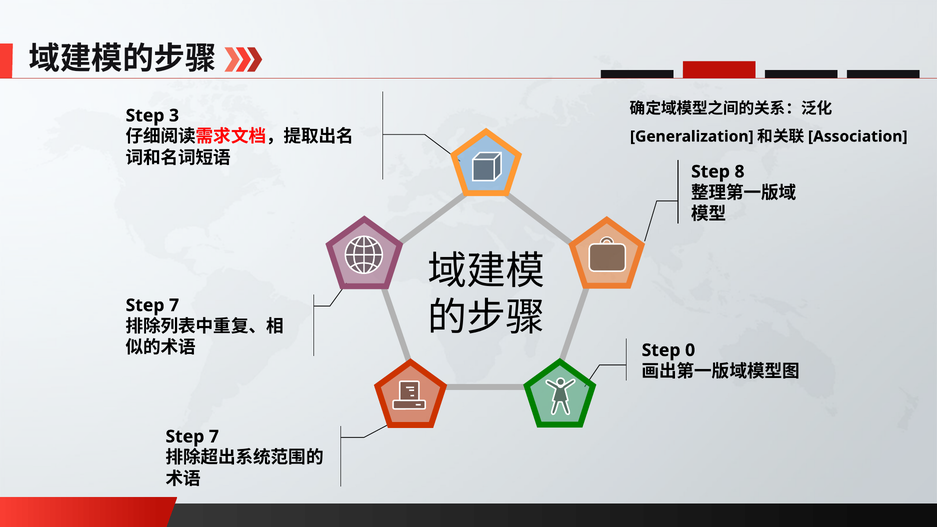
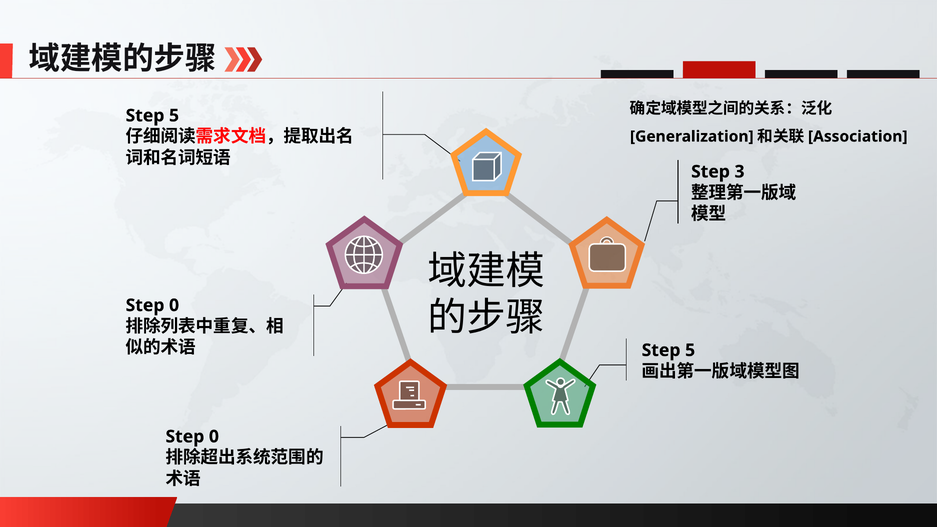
3: 3 -> 5 (174, 116)
8: 8 -> 3 (740, 172)
7: 7 -> 0 (174, 305)
0: 0 -> 5 (690, 350)
7: 7 -> 0 (214, 437)
